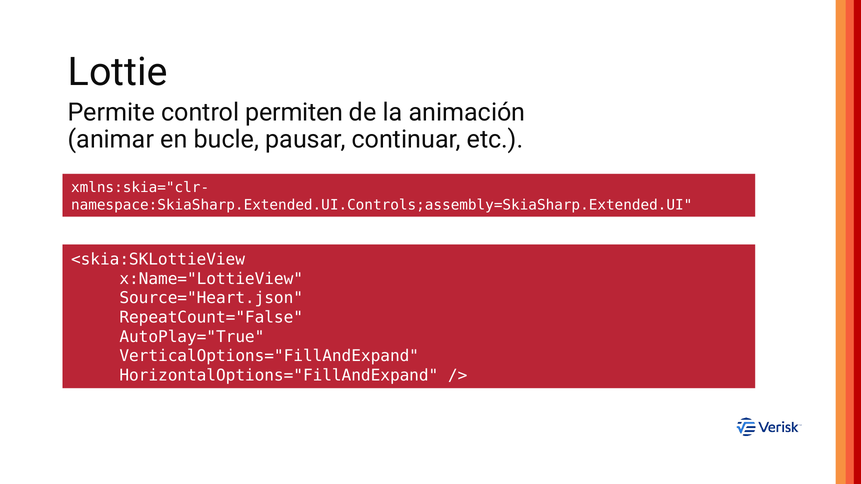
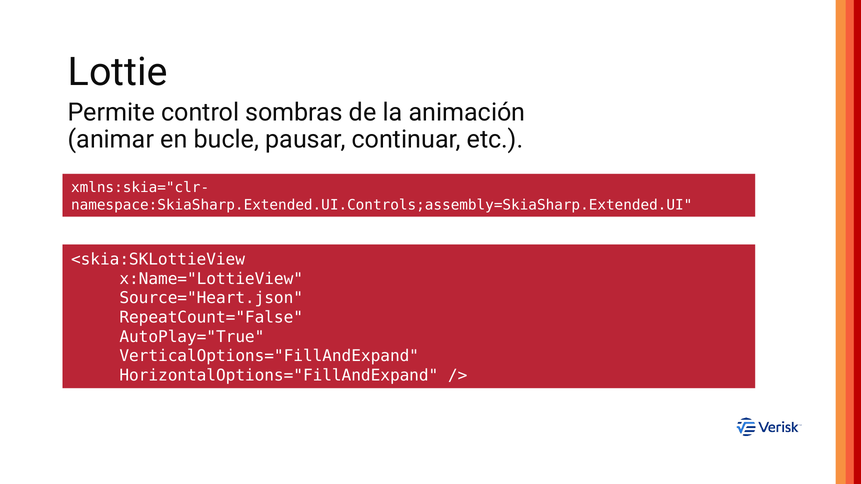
permiten: permiten -> sombras (294, 112)
